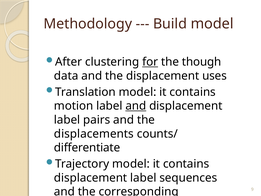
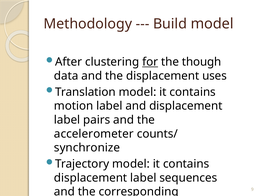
and underline: present -> none (136, 106)
displacements: displacements -> accelerometer (94, 134)
differentiate: differentiate -> synchronize (87, 148)
